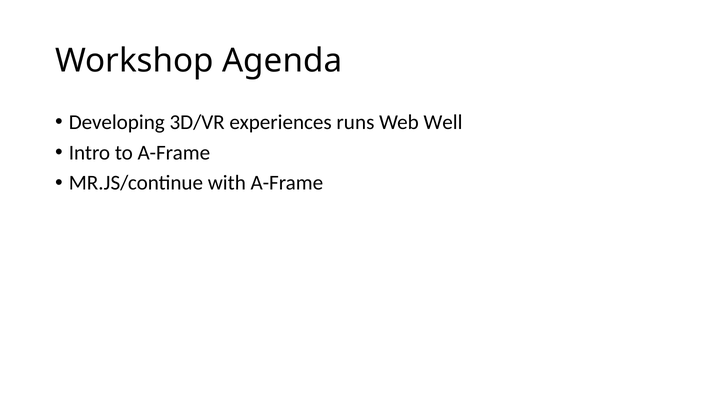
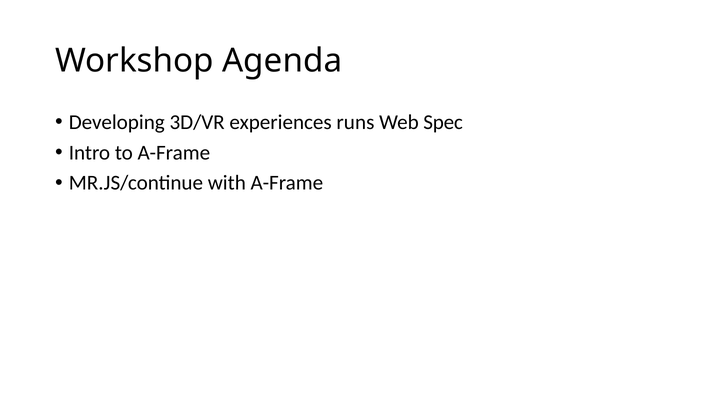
Well: Well -> Spec (443, 122)
